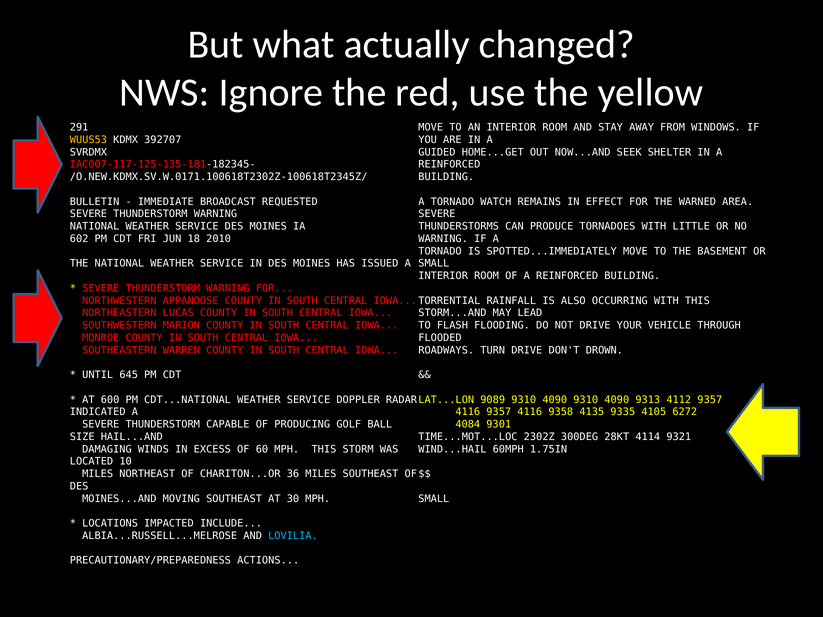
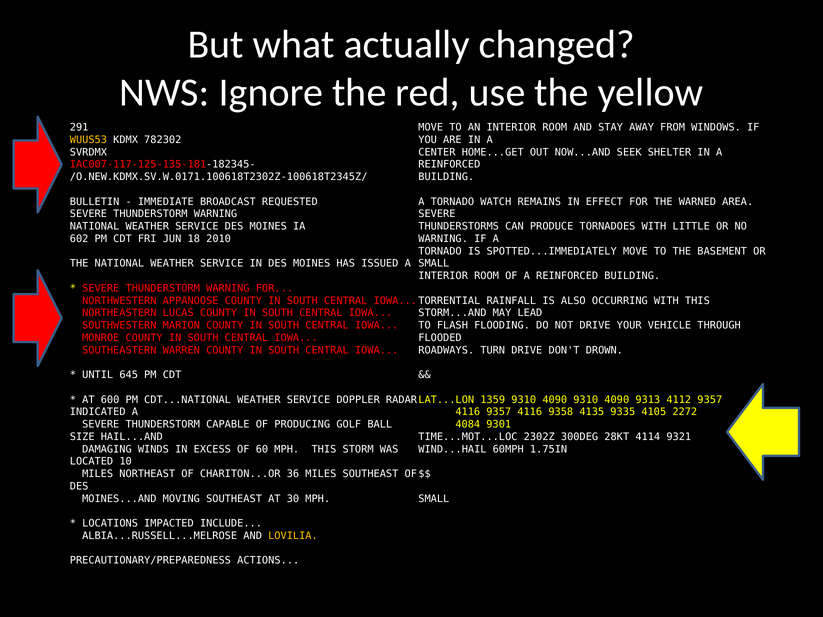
392707: 392707 -> 782302 (163, 140)
GUIDED: GUIDED -> CENTER (437, 152)
9089: 9089 -> 1359 (493, 400)
6272: 6272 -> 2272 (685, 412)
LOVILIA colour: light blue -> yellow (293, 536)
